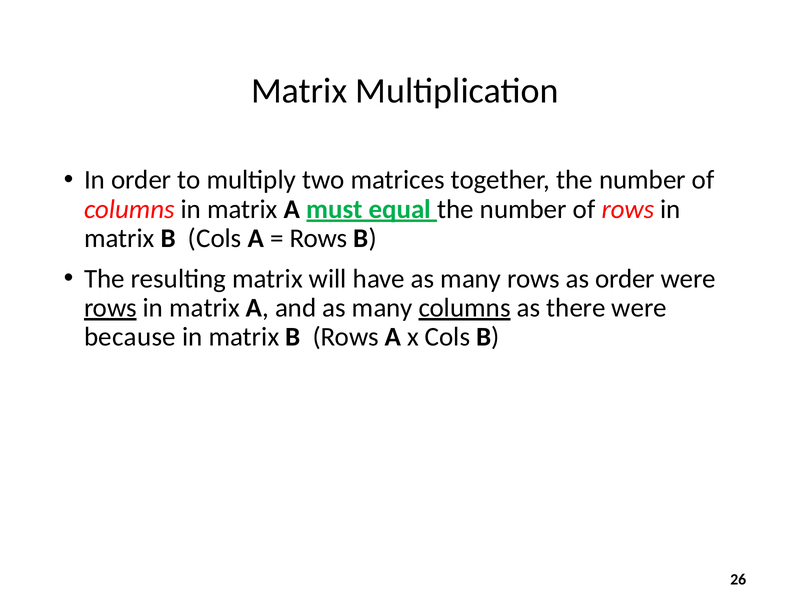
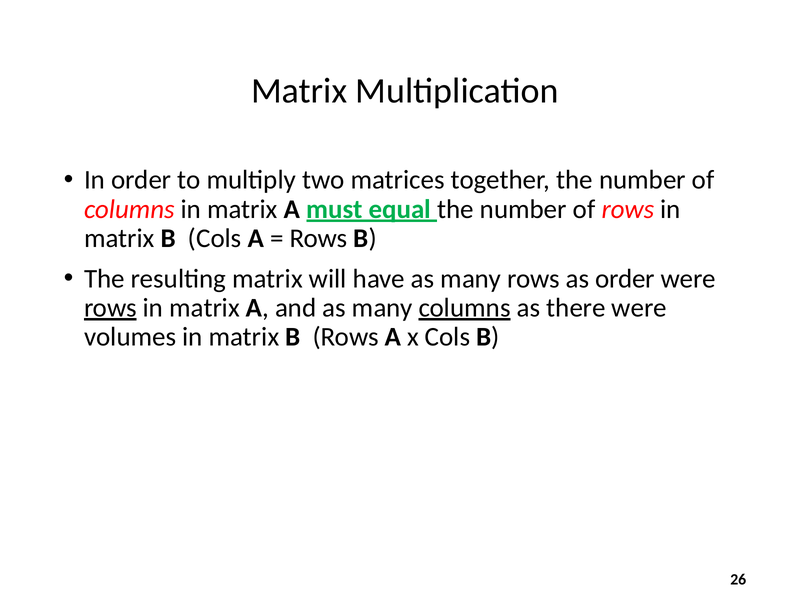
because: because -> volumes (130, 337)
